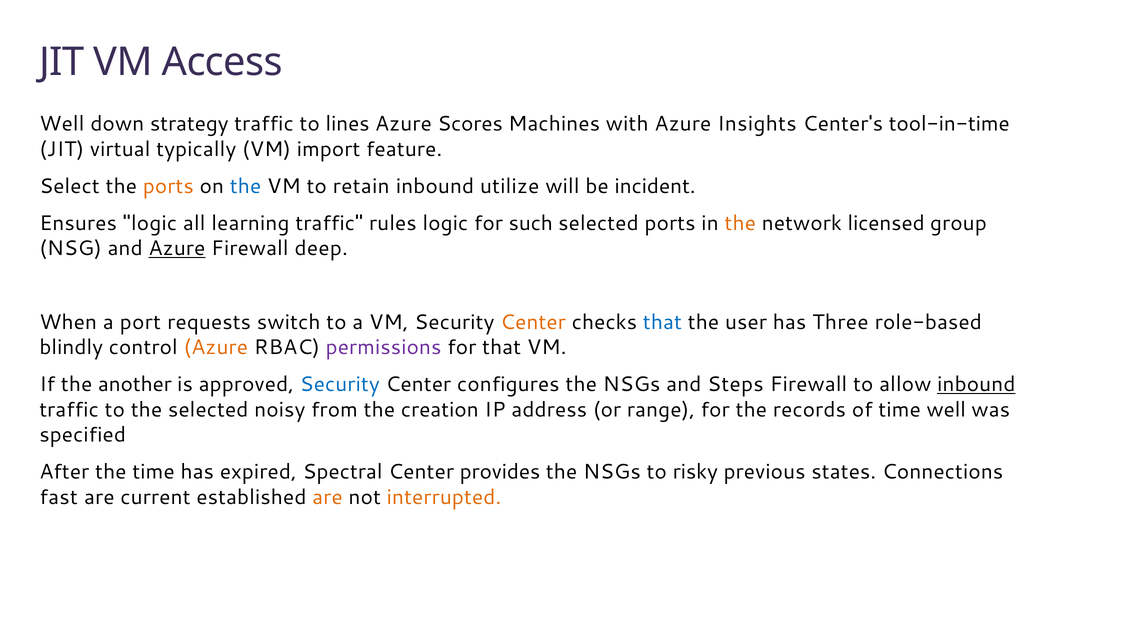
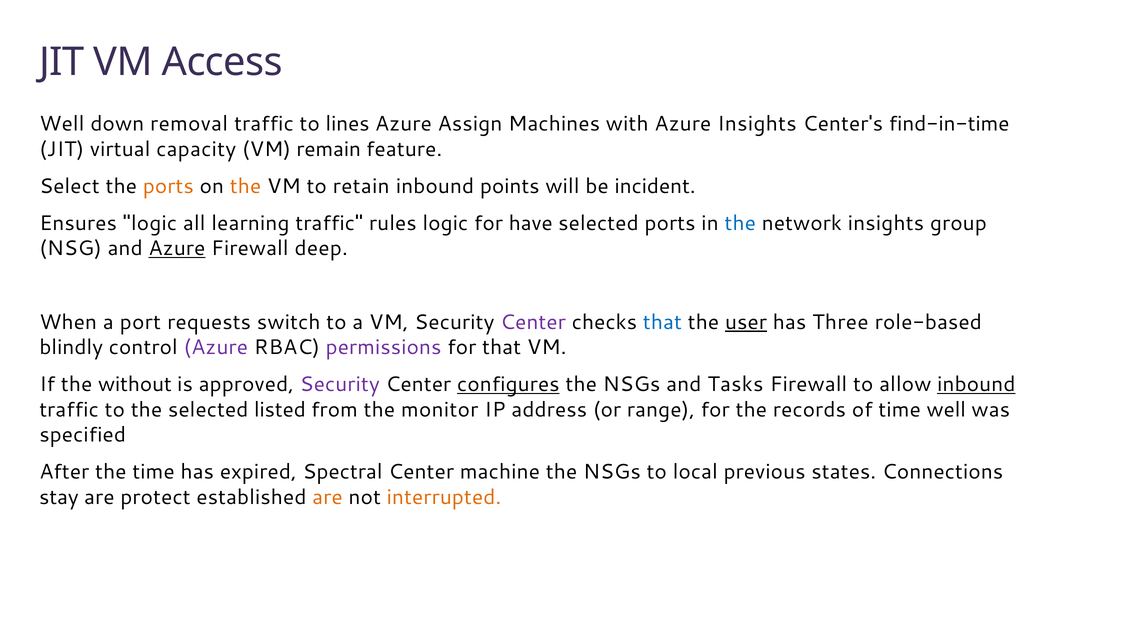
strategy: strategy -> removal (189, 124)
Scores: Scores -> Assign (470, 124)
tool-in-time: tool-in-time -> find-in-time (949, 124)
typically: typically -> capacity (196, 149)
import: import -> remain (329, 149)
the colour: blue -> orange (246, 186)
utilize: utilize -> points (510, 186)
such: such -> have (531, 223)
the colour: orange -> blue (740, 223)
network licensed: licensed -> insights (886, 223)
Center colour: orange -> purple (533, 322)
user underline: none -> present (746, 322)
Azure colour: orange -> purple (216, 348)
another: another -> without (135, 384)
Security colour: blue -> purple (340, 384)
configures underline: none -> present (508, 384)
Steps: Steps -> Tasks (735, 384)
noisy: noisy -> listed (280, 410)
creation: creation -> monitor (440, 410)
provides: provides -> machine (500, 472)
risky: risky -> local (695, 472)
fast: fast -> stay (59, 497)
current: current -> protect (155, 497)
